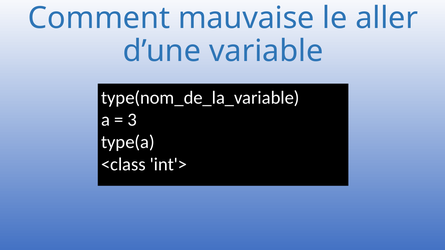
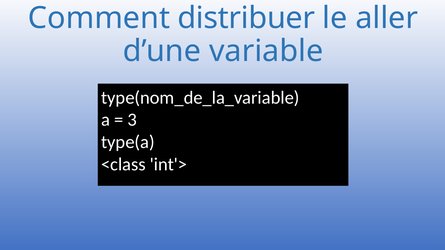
mauvaise: mauvaise -> distribuer (246, 18)
